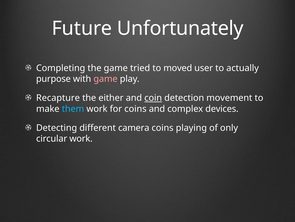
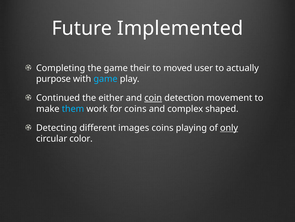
Unfortunately: Unfortunately -> Implemented (180, 28)
tried: tried -> their (140, 68)
game colour: pink -> light blue (106, 79)
Recapture: Recapture -> Continued (58, 98)
devices: devices -> shaped (222, 108)
camera: camera -> images (134, 127)
only underline: none -> present (229, 127)
circular work: work -> color (81, 138)
